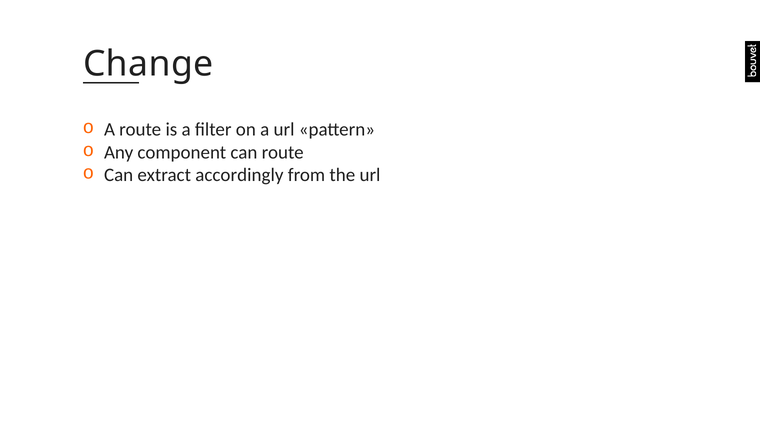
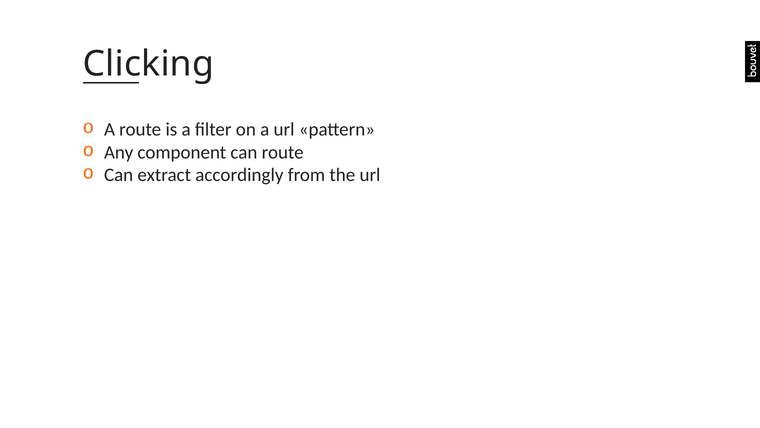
Change: Change -> Clicking (148, 64)
